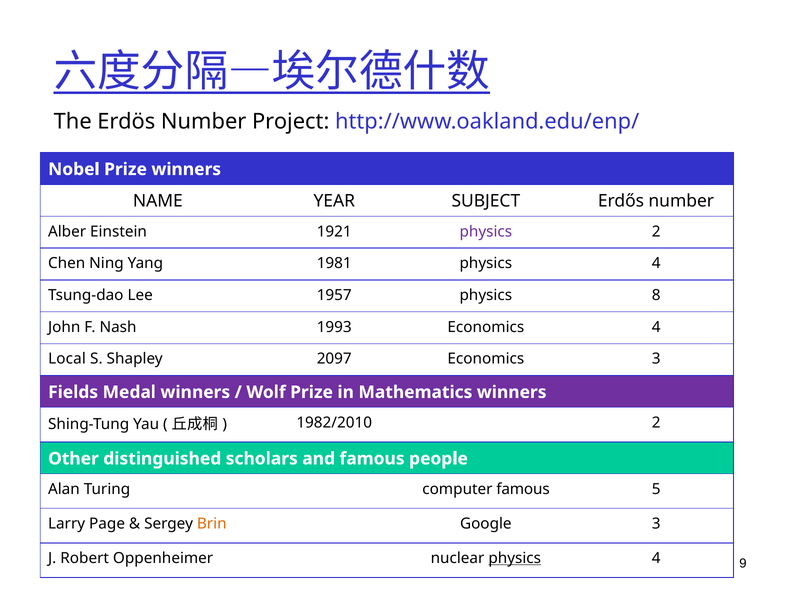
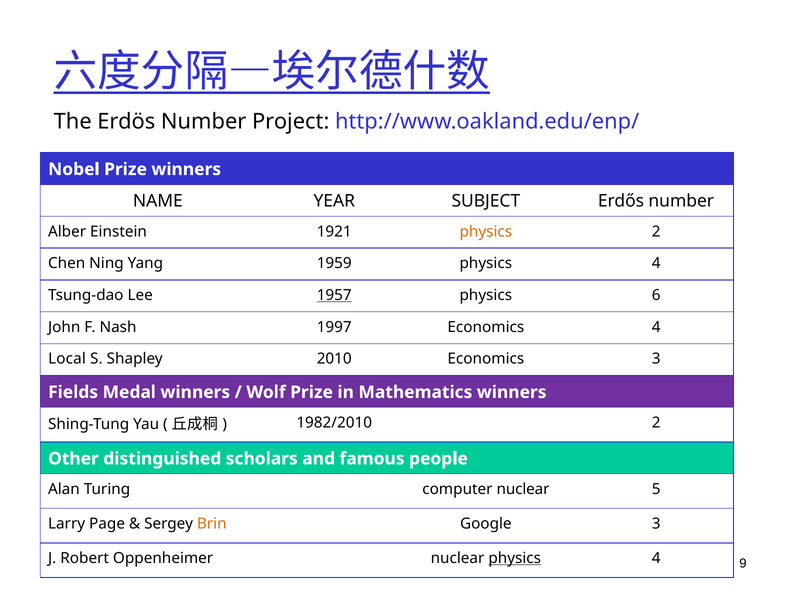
physics colour: purple -> orange (486, 232)
1981: 1981 -> 1959 (334, 264)
1957 underline: none -> present (334, 295)
8: 8 -> 6 (656, 295)
1993: 1993 -> 1997 (334, 327)
2097: 2097 -> 2010 (334, 359)
computer famous: famous -> nuclear (523, 489)
